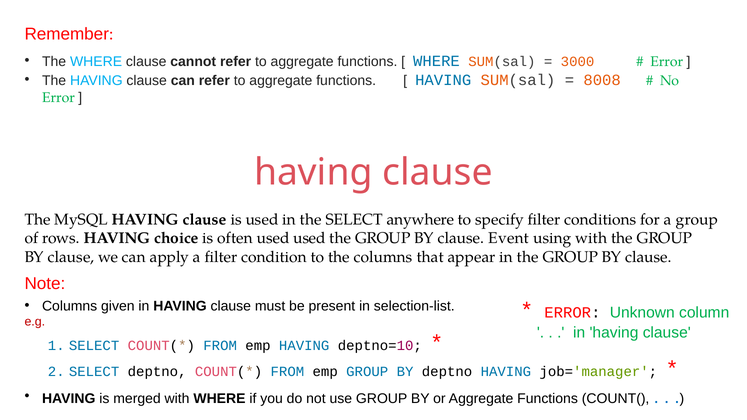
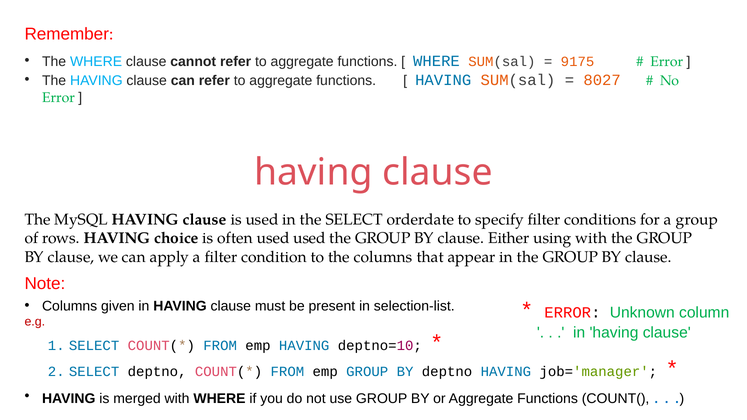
3000: 3000 -> 9175 (578, 62)
8008: 8008 -> 8027 (602, 80)
anywhere: anywhere -> orderdate (420, 220)
Event: Event -> Either (509, 238)
